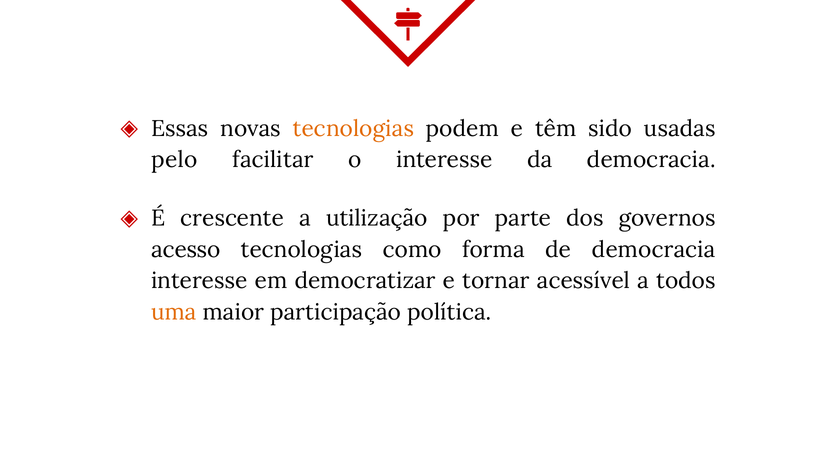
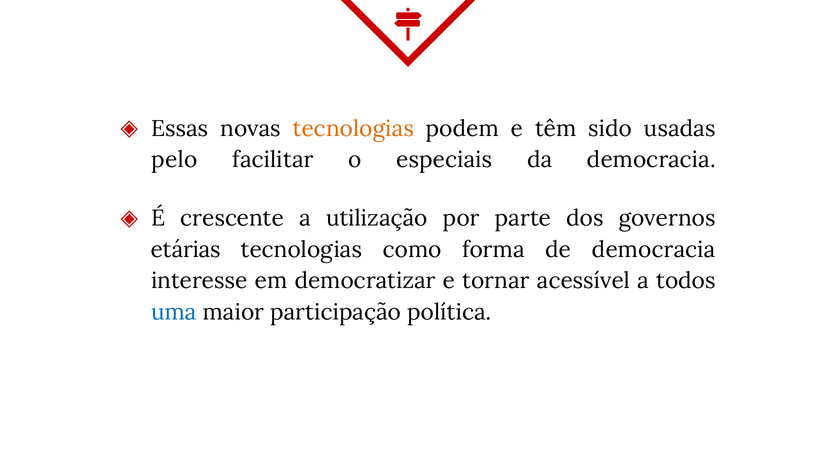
o interesse: interesse -> especiais (444, 160)
acesso: acesso -> etárias (186, 250)
uma colour: orange -> blue (174, 312)
